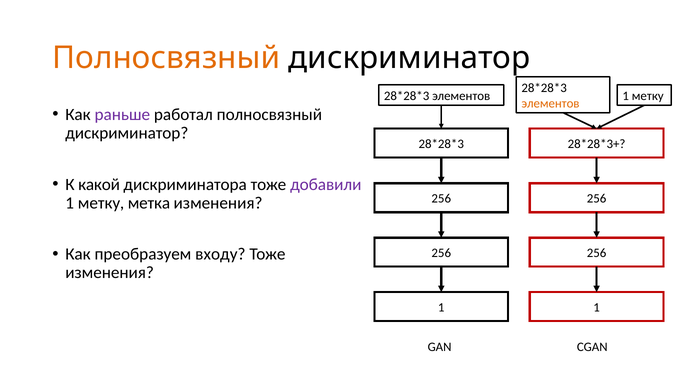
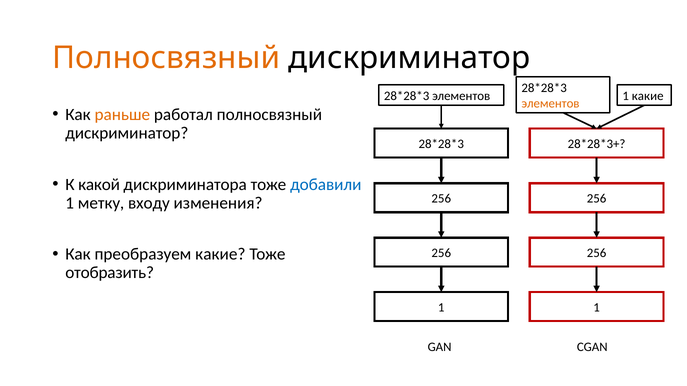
метку: метку -> какие (648, 96)
раньше colour: purple -> orange (122, 115)
добавили colour: purple -> blue (326, 185)
метка: метка -> входу (149, 203)
преобразуем входу: входу -> какие (220, 255)
изменения: изменения -> отобразить (110, 273)
